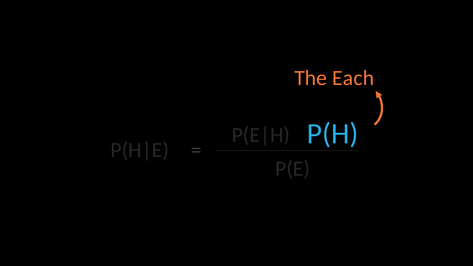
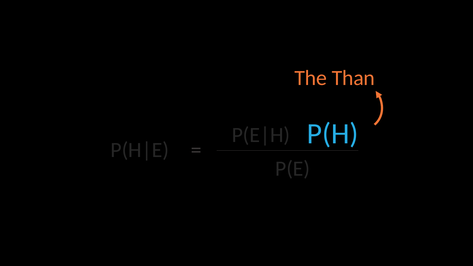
Each: Each -> Than (353, 78)
